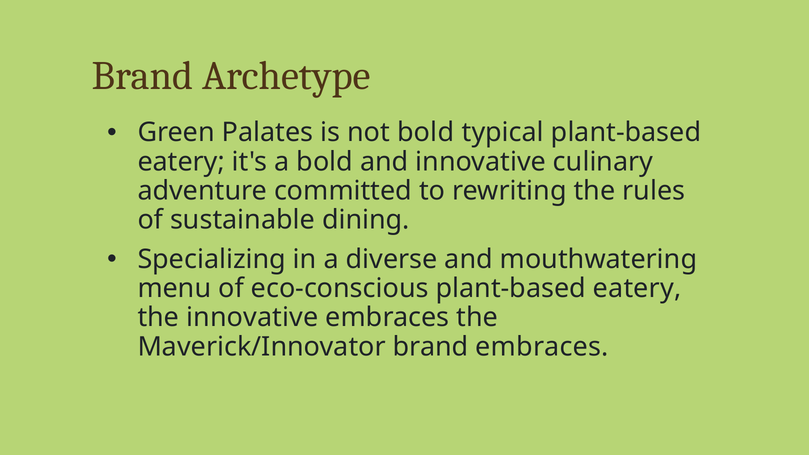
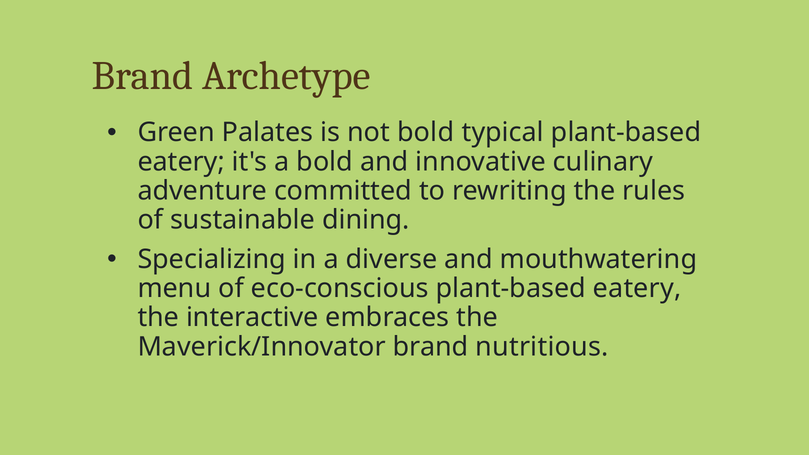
the innovative: innovative -> interactive (252, 318)
brand embraces: embraces -> nutritious (542, 347)
